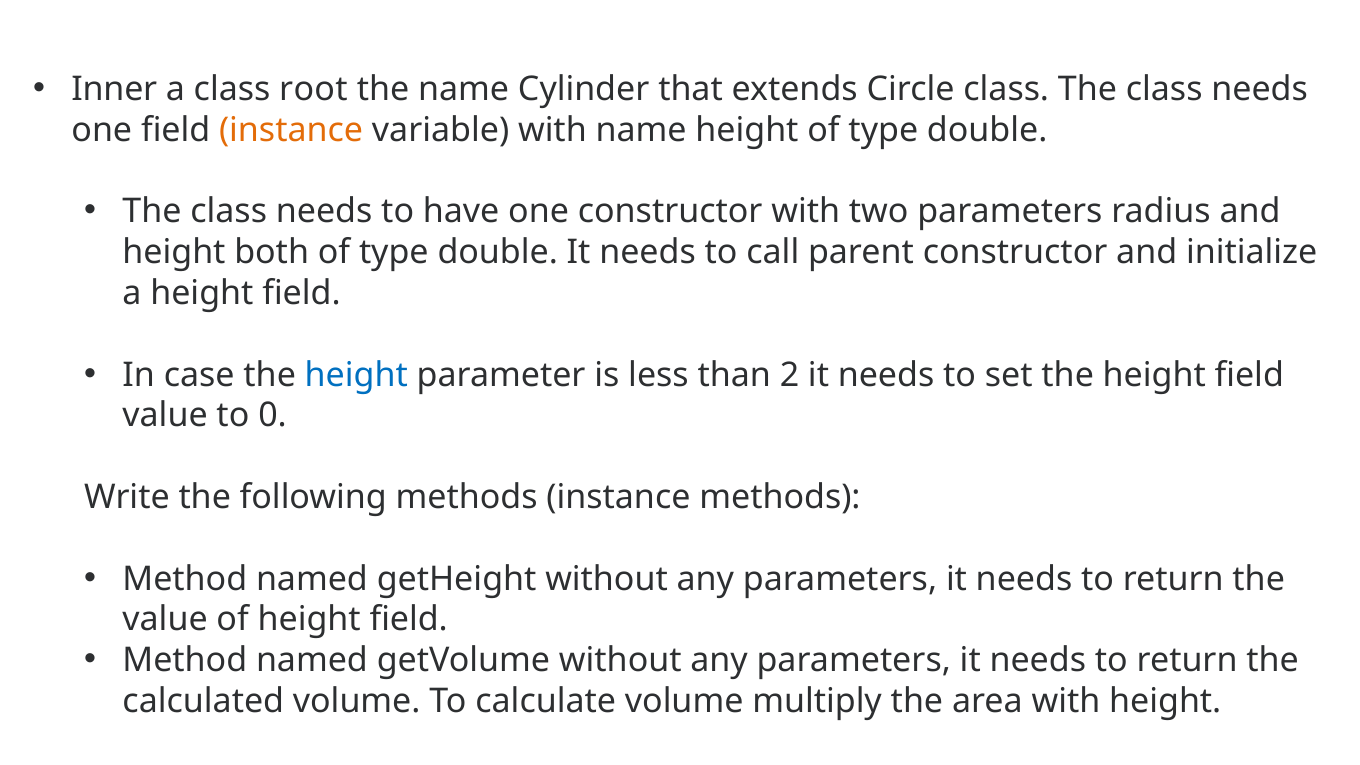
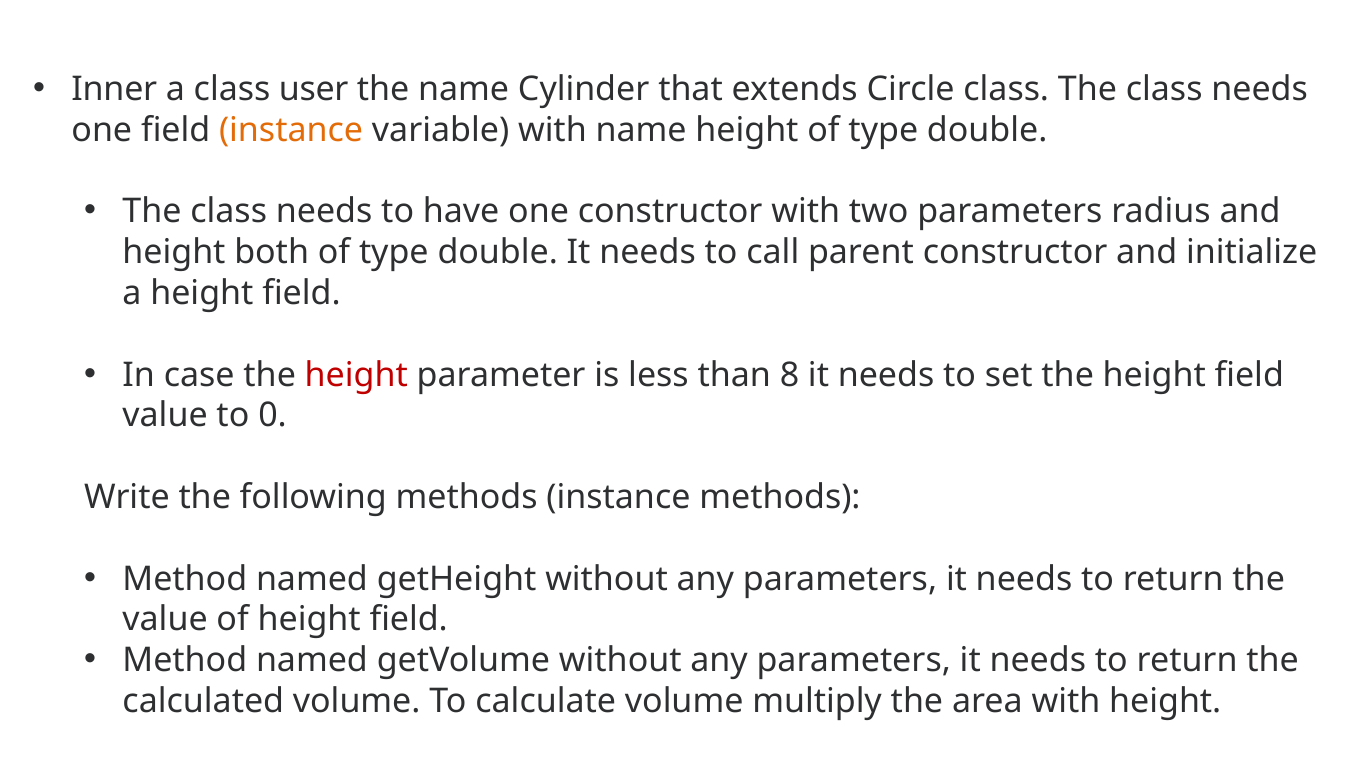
root: root -> user (314, 89)
height colour: blue -> red (356, 375)
2: 2 -> 8 (789, 375)
